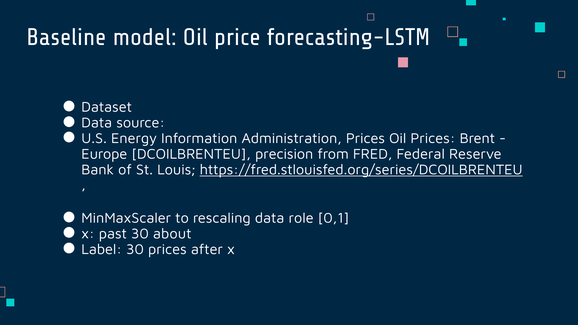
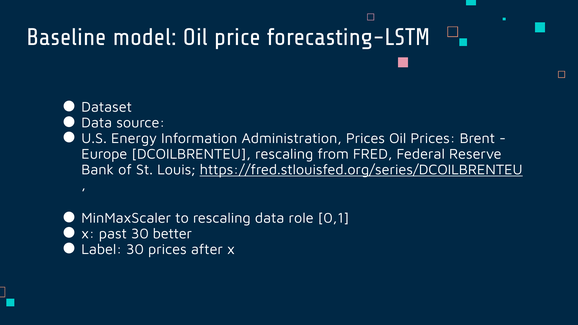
DCOILBRENTEU precision: precision -> rescaling (284, 154)
about: about -> better (172, 234)
